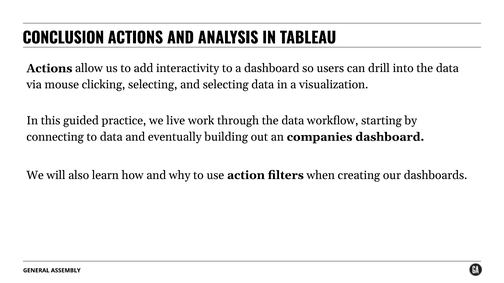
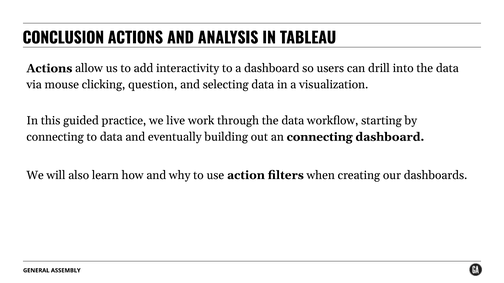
clicking selecting: selecting -> question (153, 85)
an companies: companies -> connecting (320, 137)
